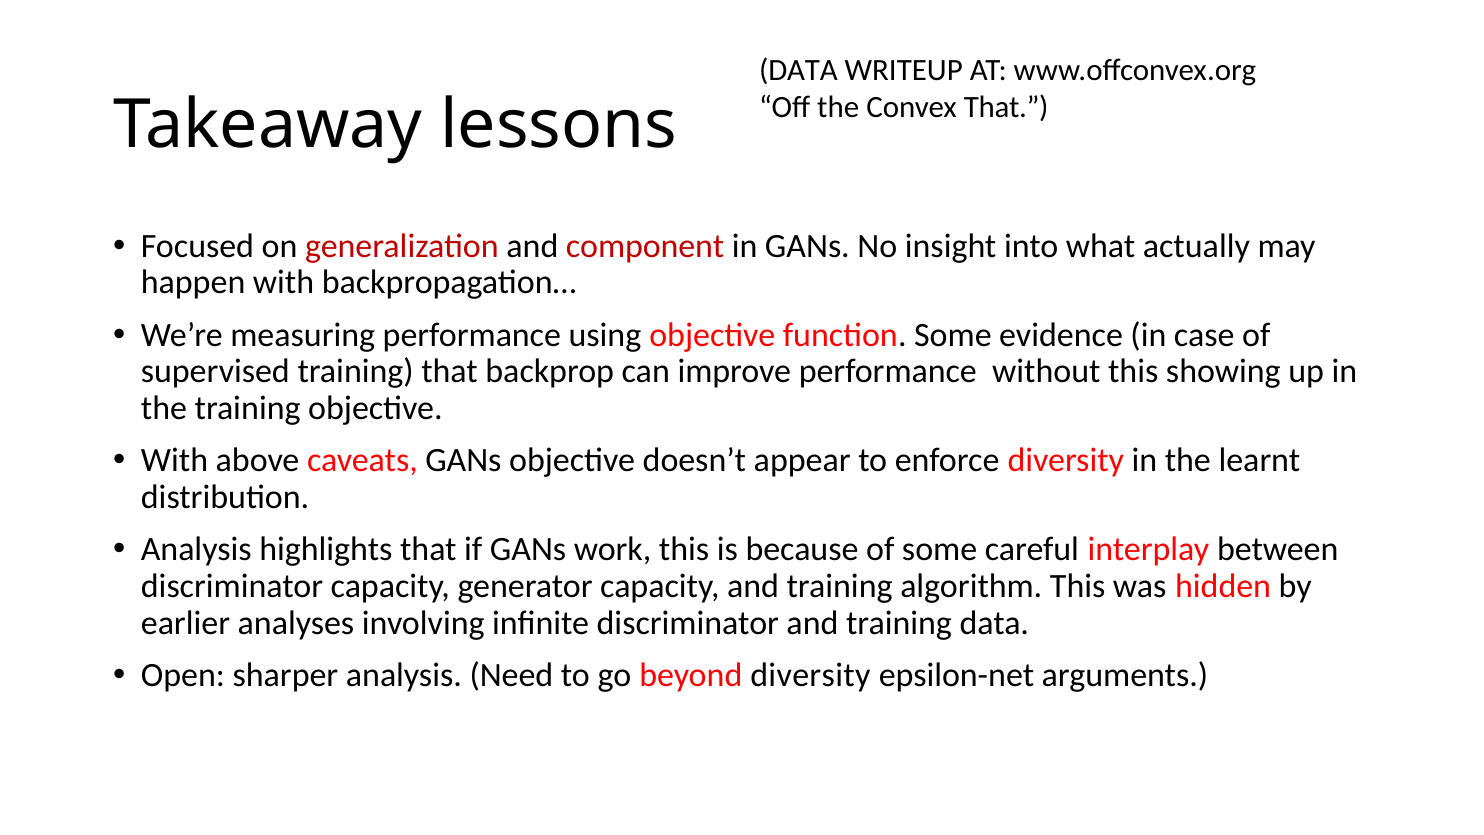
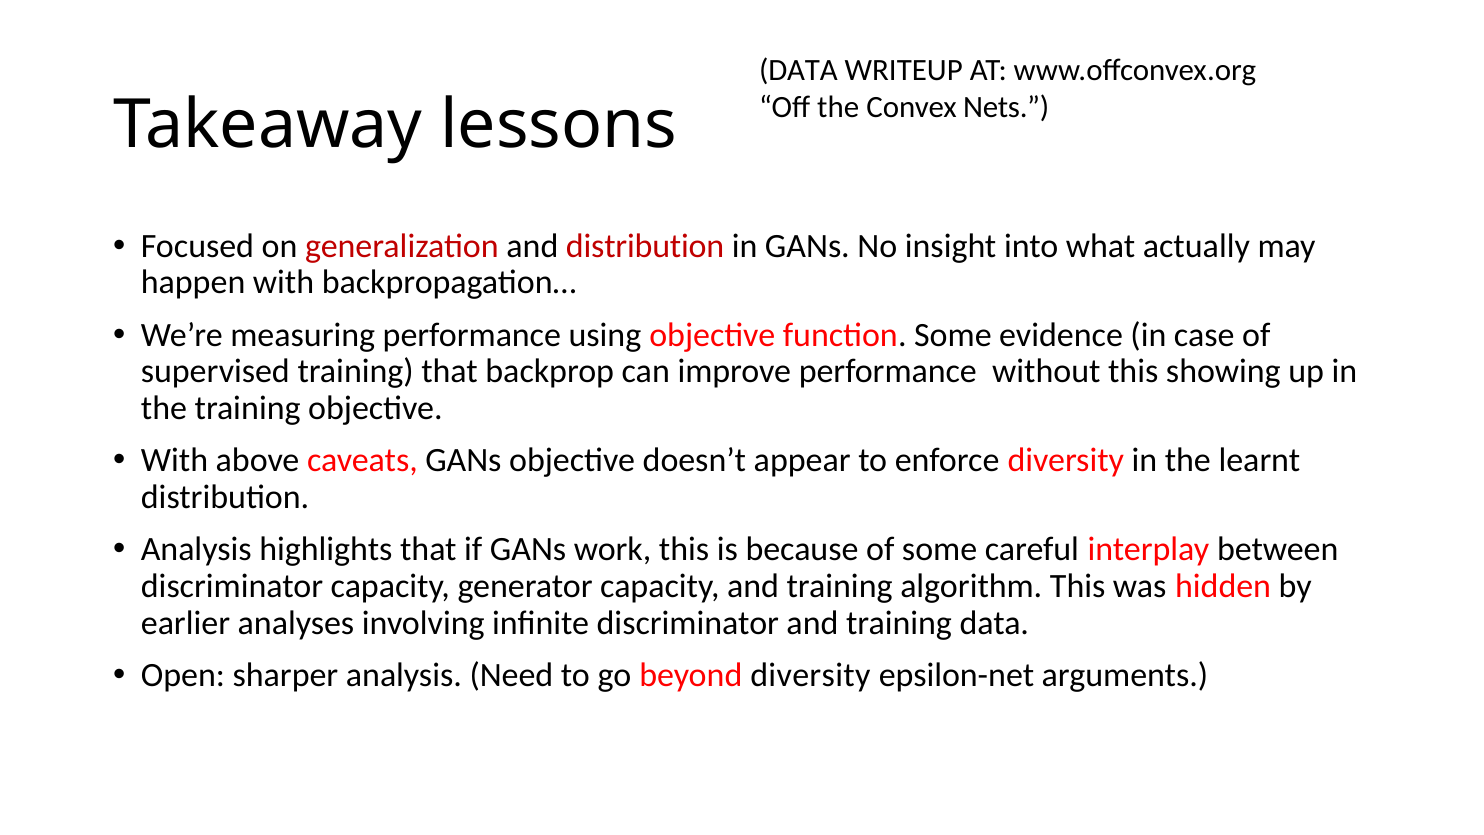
Convex That: That -> Nets (1006, 108)
and component: component -> distribution (645, 246)
